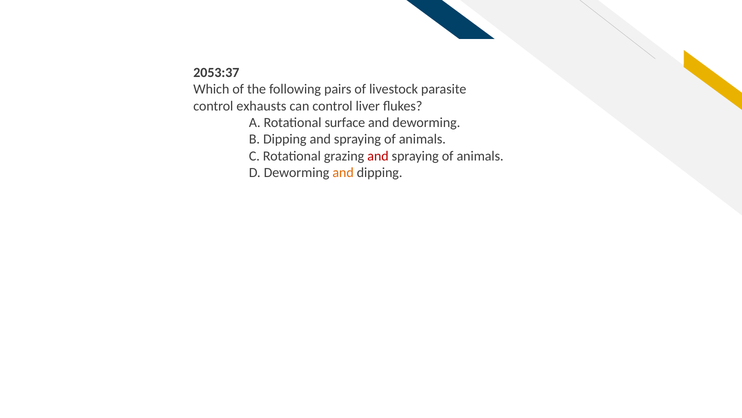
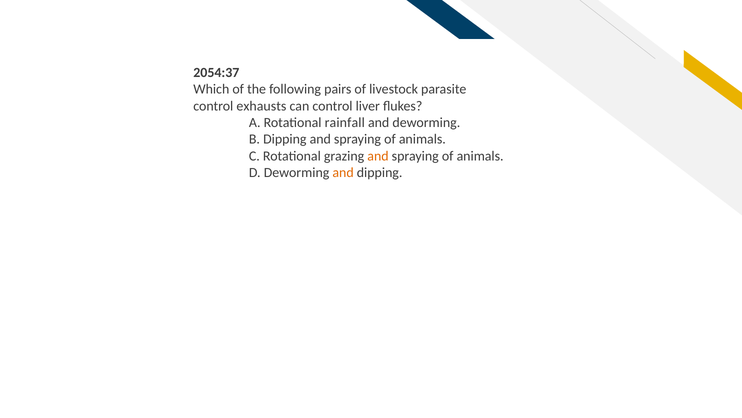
2053:37: 2053:37 -> 2054:37 (216, 72)
surface: surface -> rainfall (345, 122)
and colour: red -> orange (378, 156)
